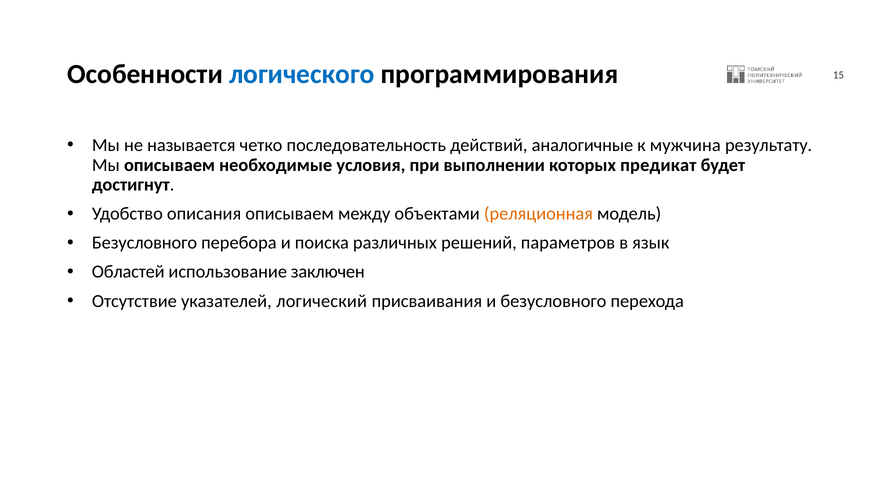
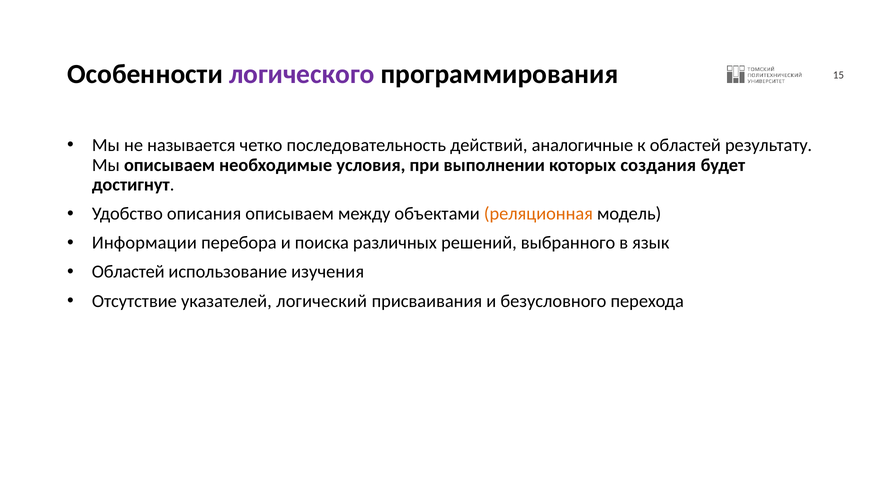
логического colour: blue -> purple (302, 74)
к мужчина: мужчина -> областей (685, 145)
предикат: предикат -> создания (658, 165)
Безусловного: Безусловного -> Информации (144, 243)
параметров: параметров -> выбранного (568, 243)
заключен: заключен -> изучения (328, 272)
